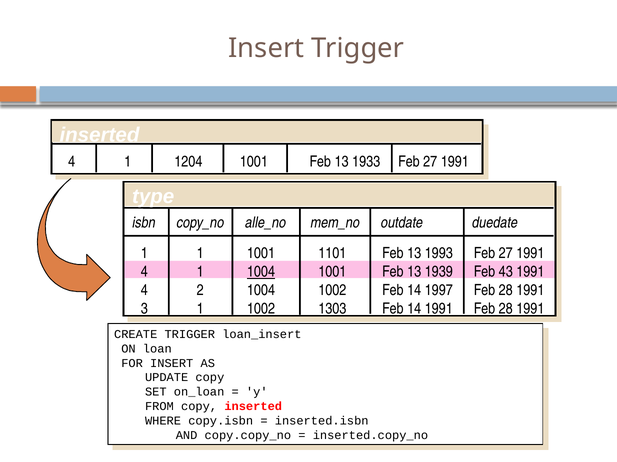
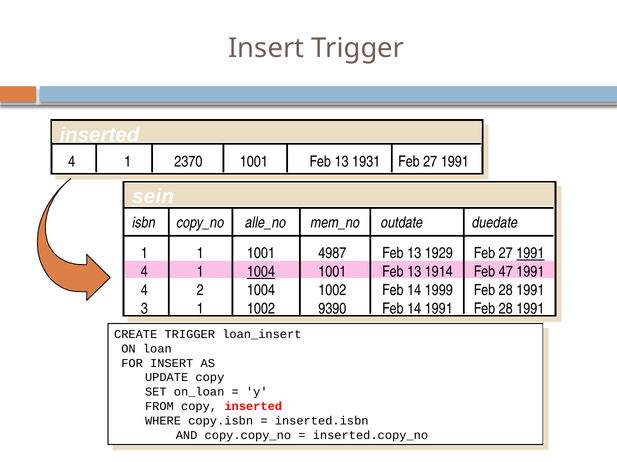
1204: 1204 -> 2370 (188, 162)
1933: 1933 -> 1931 (366, 162)
type: type -> sein (153, 197)
1101: 1101 -> 4987 (332, 254)
1993: 1993 -> 1929 (439, 254)
1991 underline: none -> present (530, 254)
1939: 1939 -> 1914 (439, 272)
43: 43 -> 47 (506, 272)
1997: 1997 -> 1999 (439, 291)
1303: 1303 -> 9390 (332, 309)
